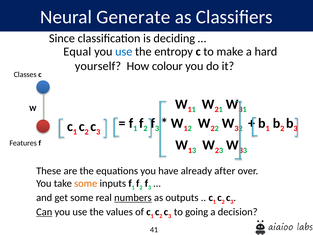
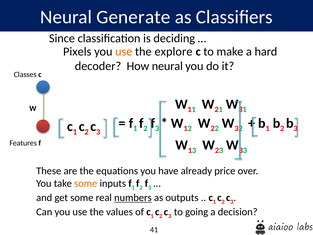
Equal: Equal -> Pixels (77, 51)
use colour: blue -> orange (124, 51)
entropy: entropy -> explore (173, 51)
yourself: yourself -> decoder (98, 66)
How colour: colour -> neural (167, 66)
after: after -> price (225, 171)
Can underline: present -> none (44, 212)
